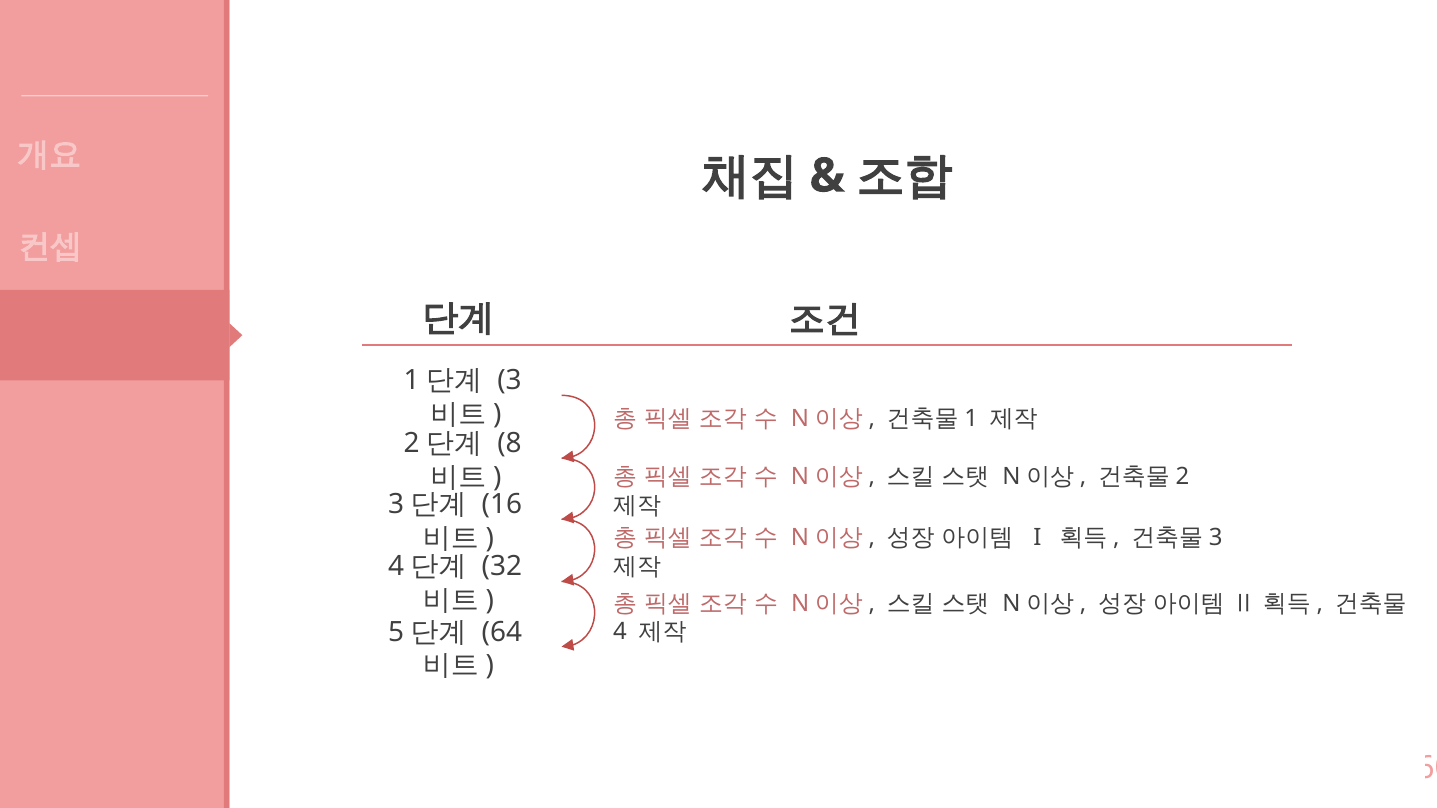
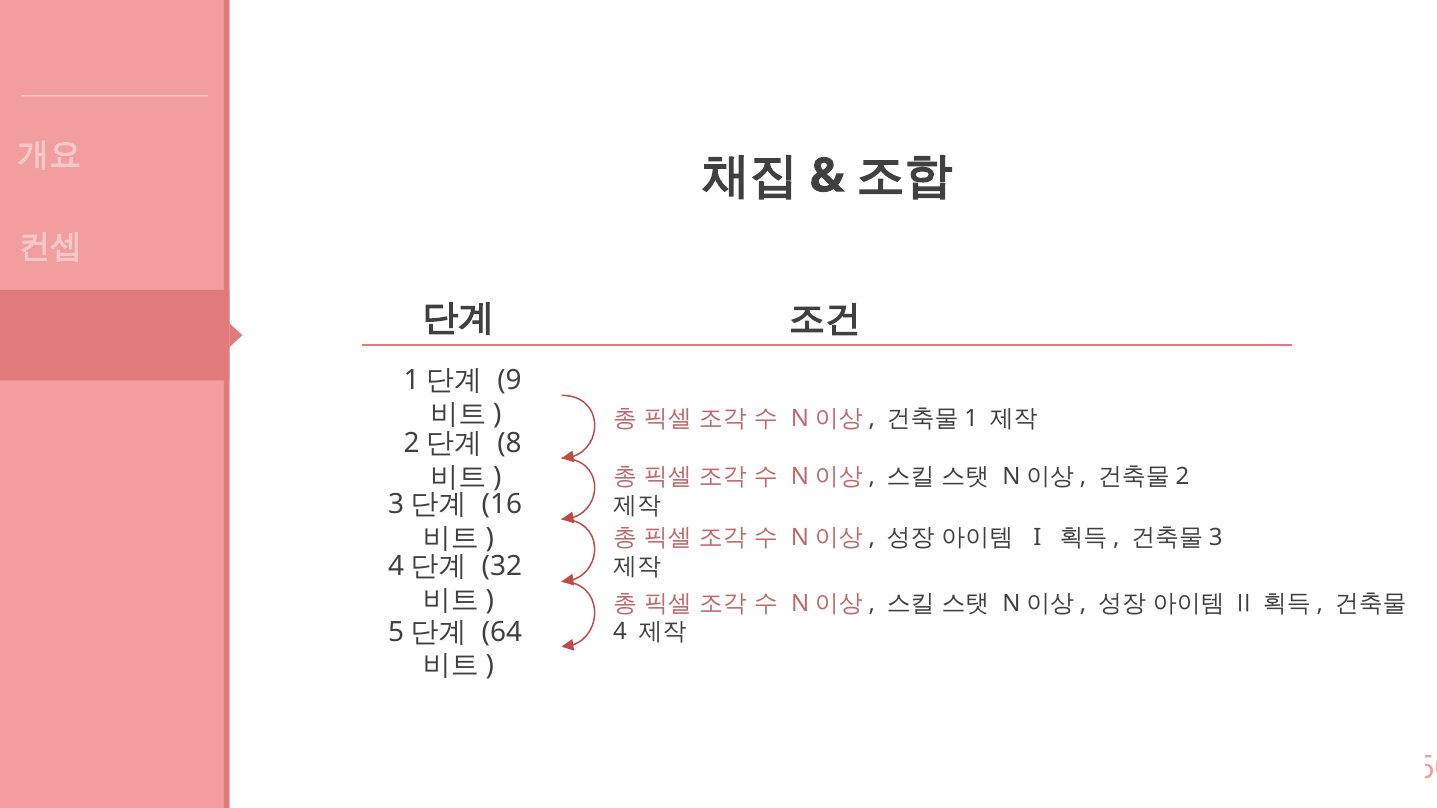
3: 3 -> 9 (509, 381)
